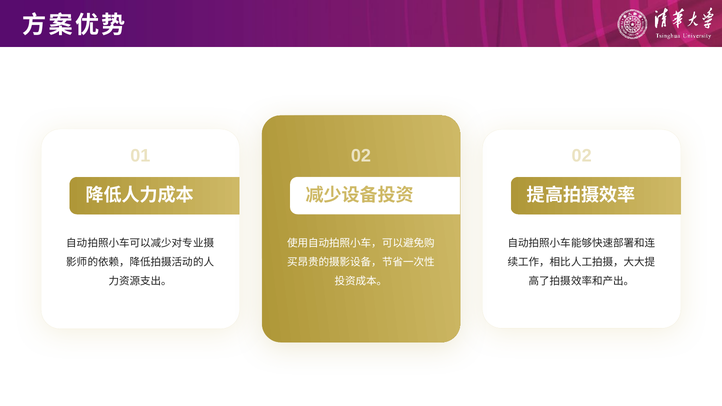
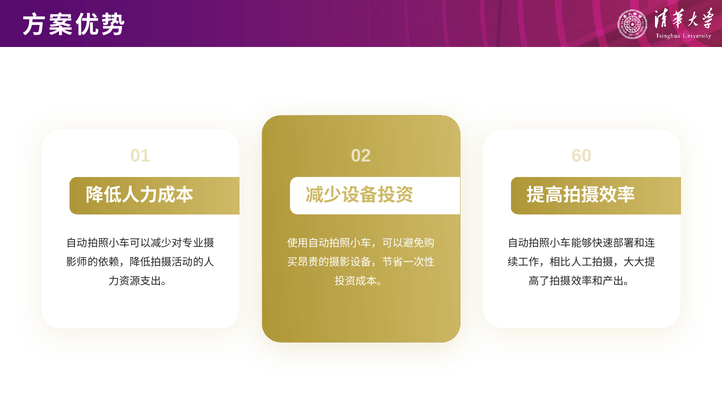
01 02: 02 -> 60 (582, 156)
